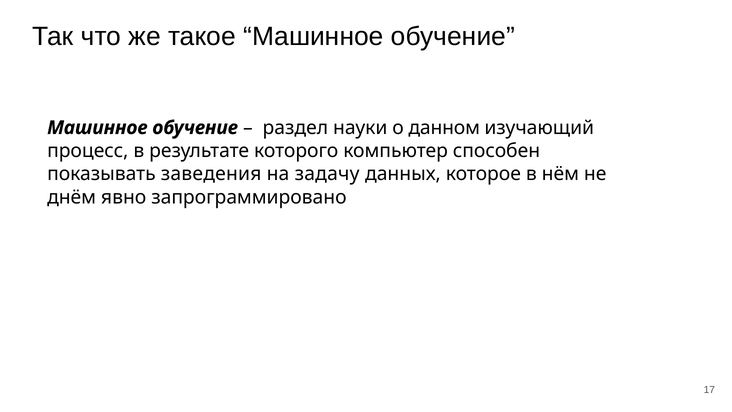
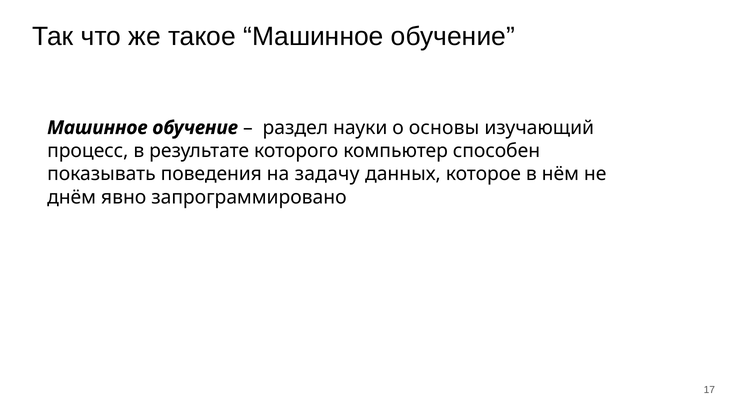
данном: данном -> основы (444, 128)
заведения: заведения -> поведения (211, 174)
